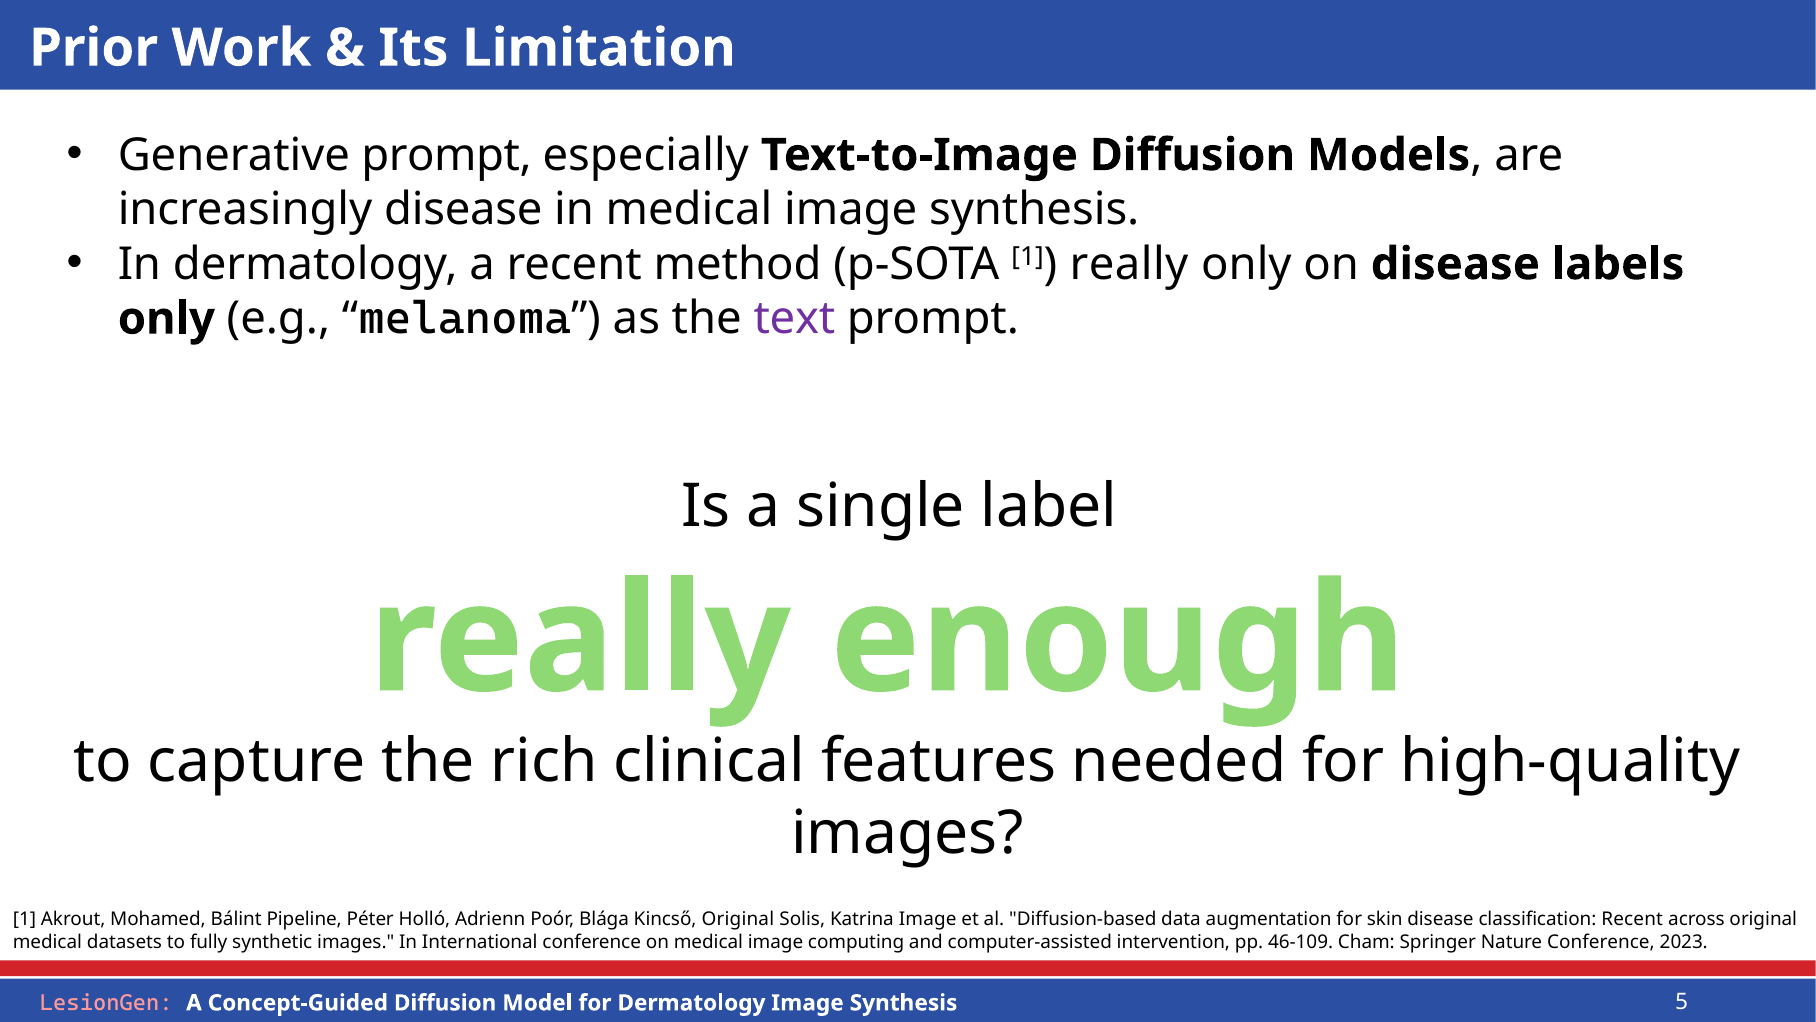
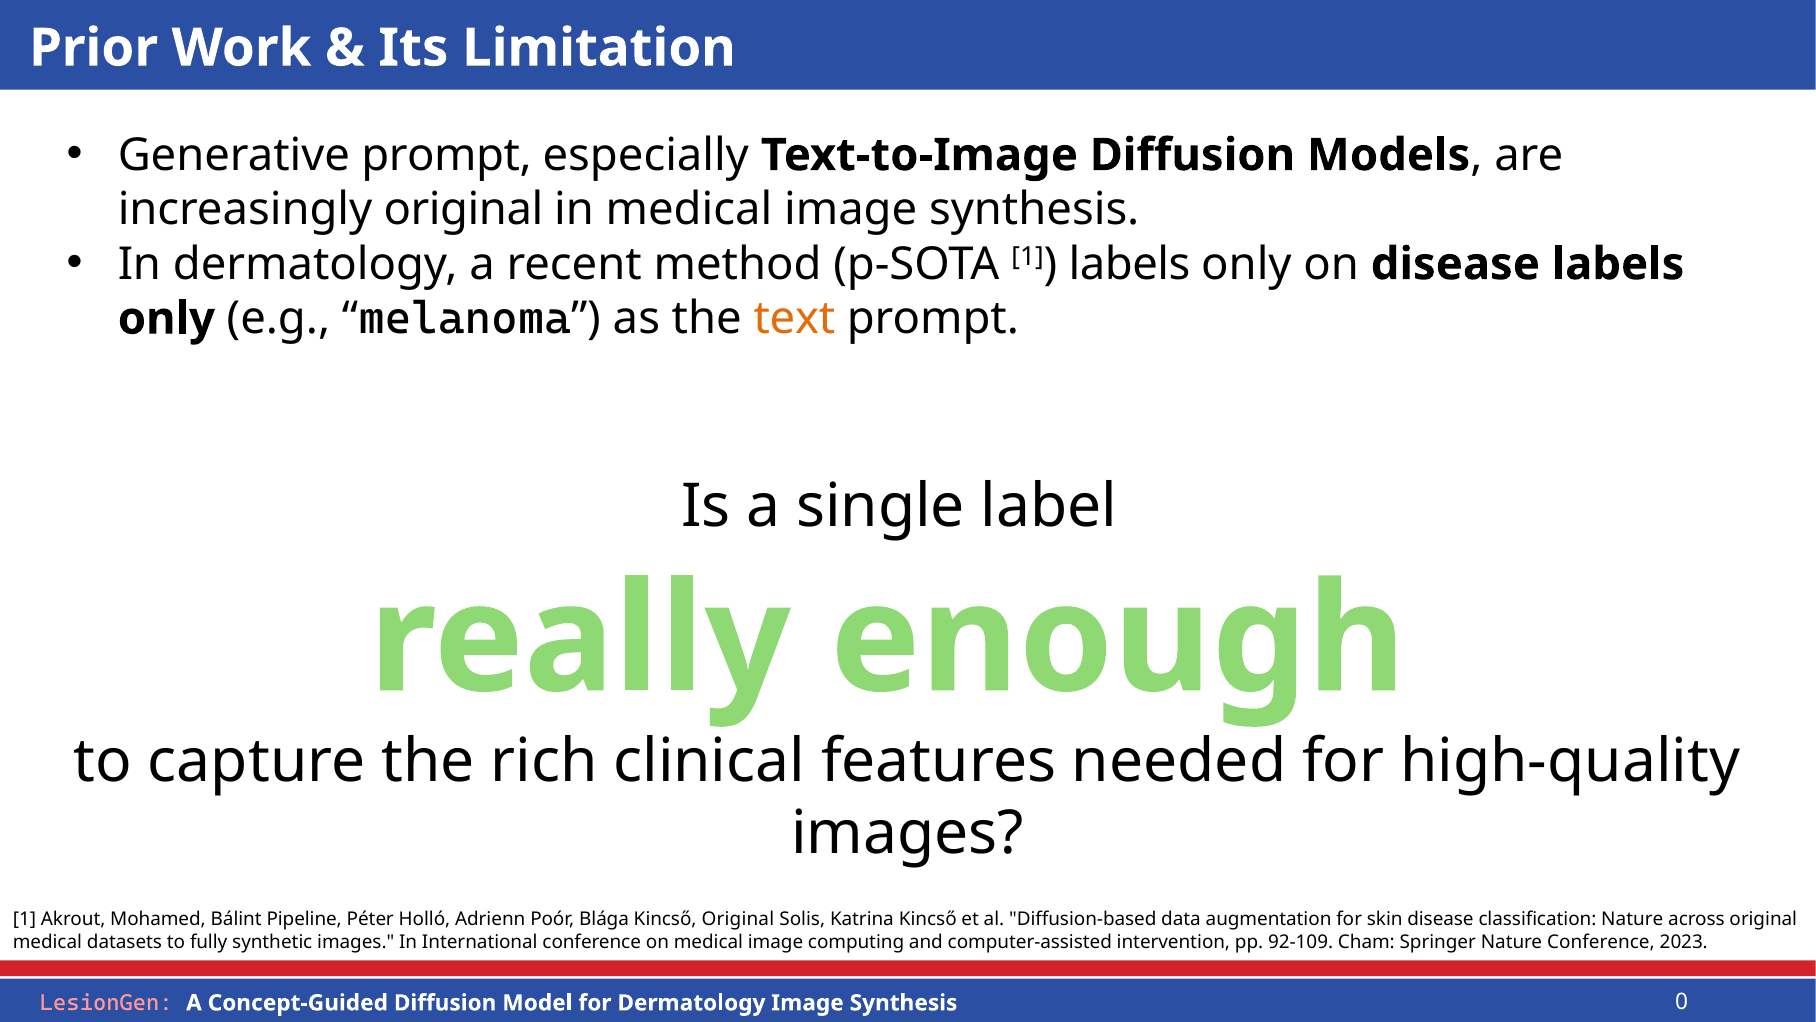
increasingly disease: disease -> original (463, 210)
1 really: really -> labels (1129, 264)
text colour: purple -> orange (794, 319)
Katrina Image: Image -> Kincső (928, 919)
classification Recent: Recent -> Nature (1632, 919)
46-109: 46-109 -> 92-109 (1301, 942)
5: 5 -> 0 (1682, 1001)
